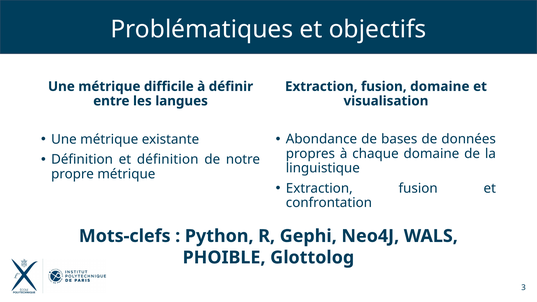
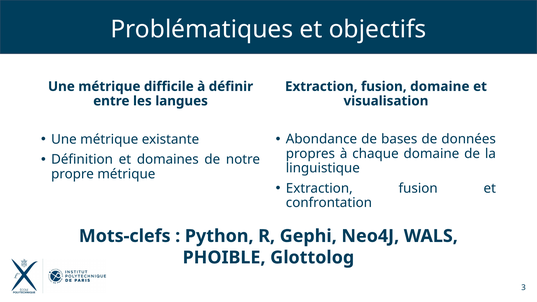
et définition: définition -> domaines (168, 160)
